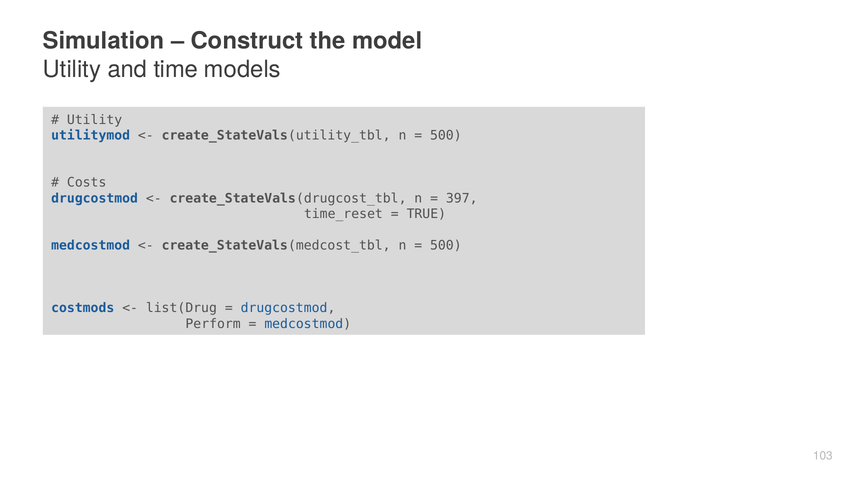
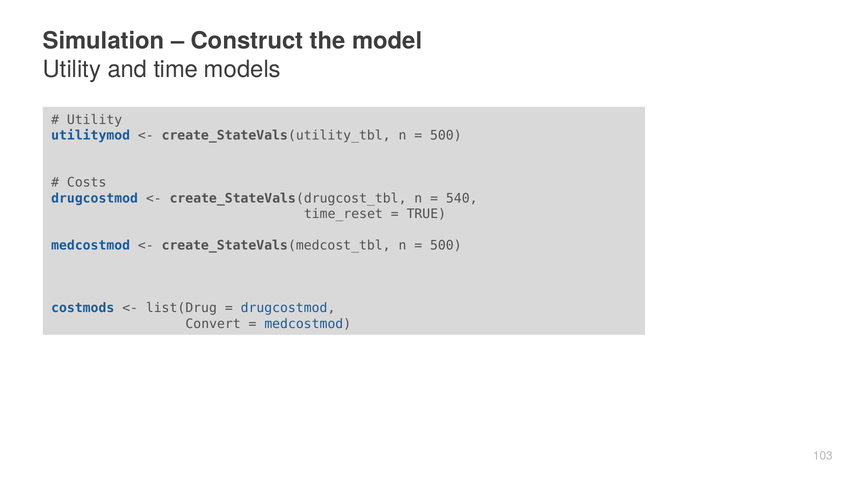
397: 397 -> 540 (462, 198)
Perform: Perform -> Convert (213, 324)
